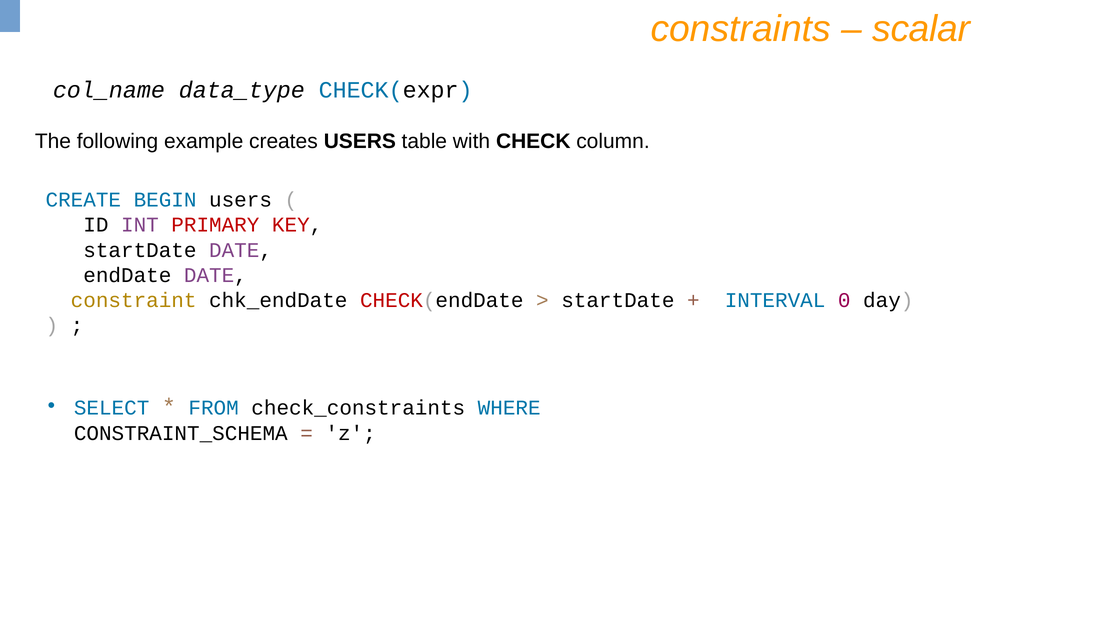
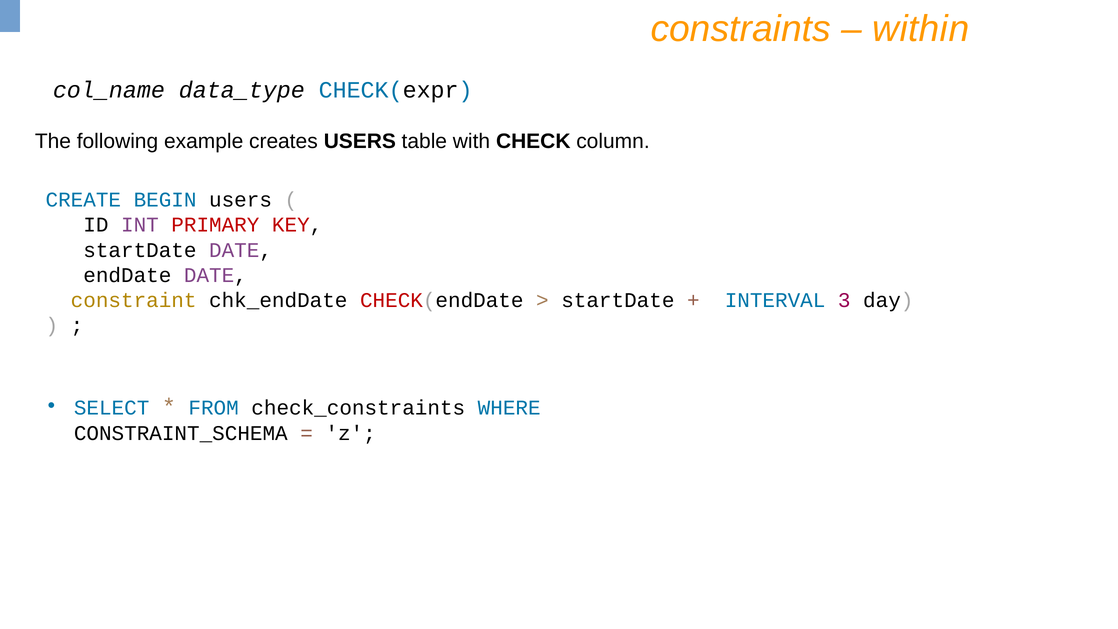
scalar: scalar -> within (921, 29)
0: 0 -> 3 (844, 300)
